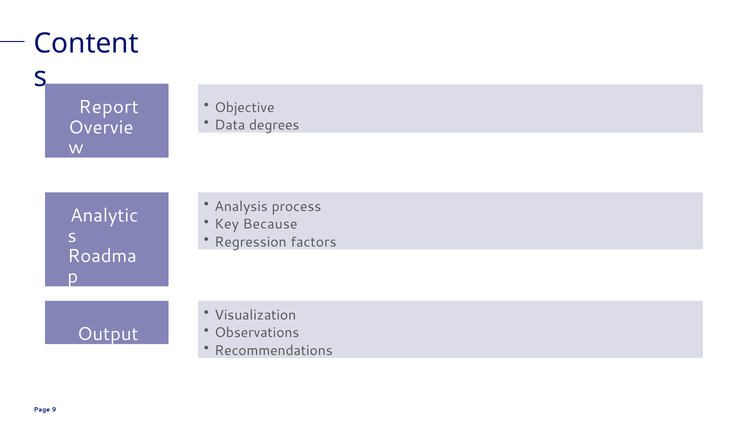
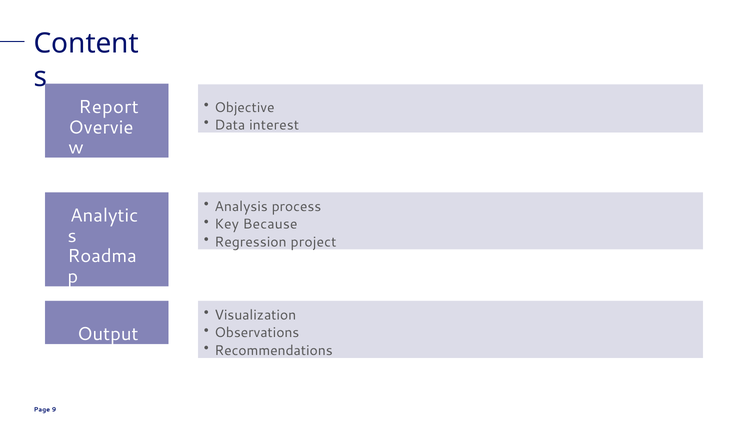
degrees: degrees -> interest (274, 125)
factors: factors -> project (314, 242)
